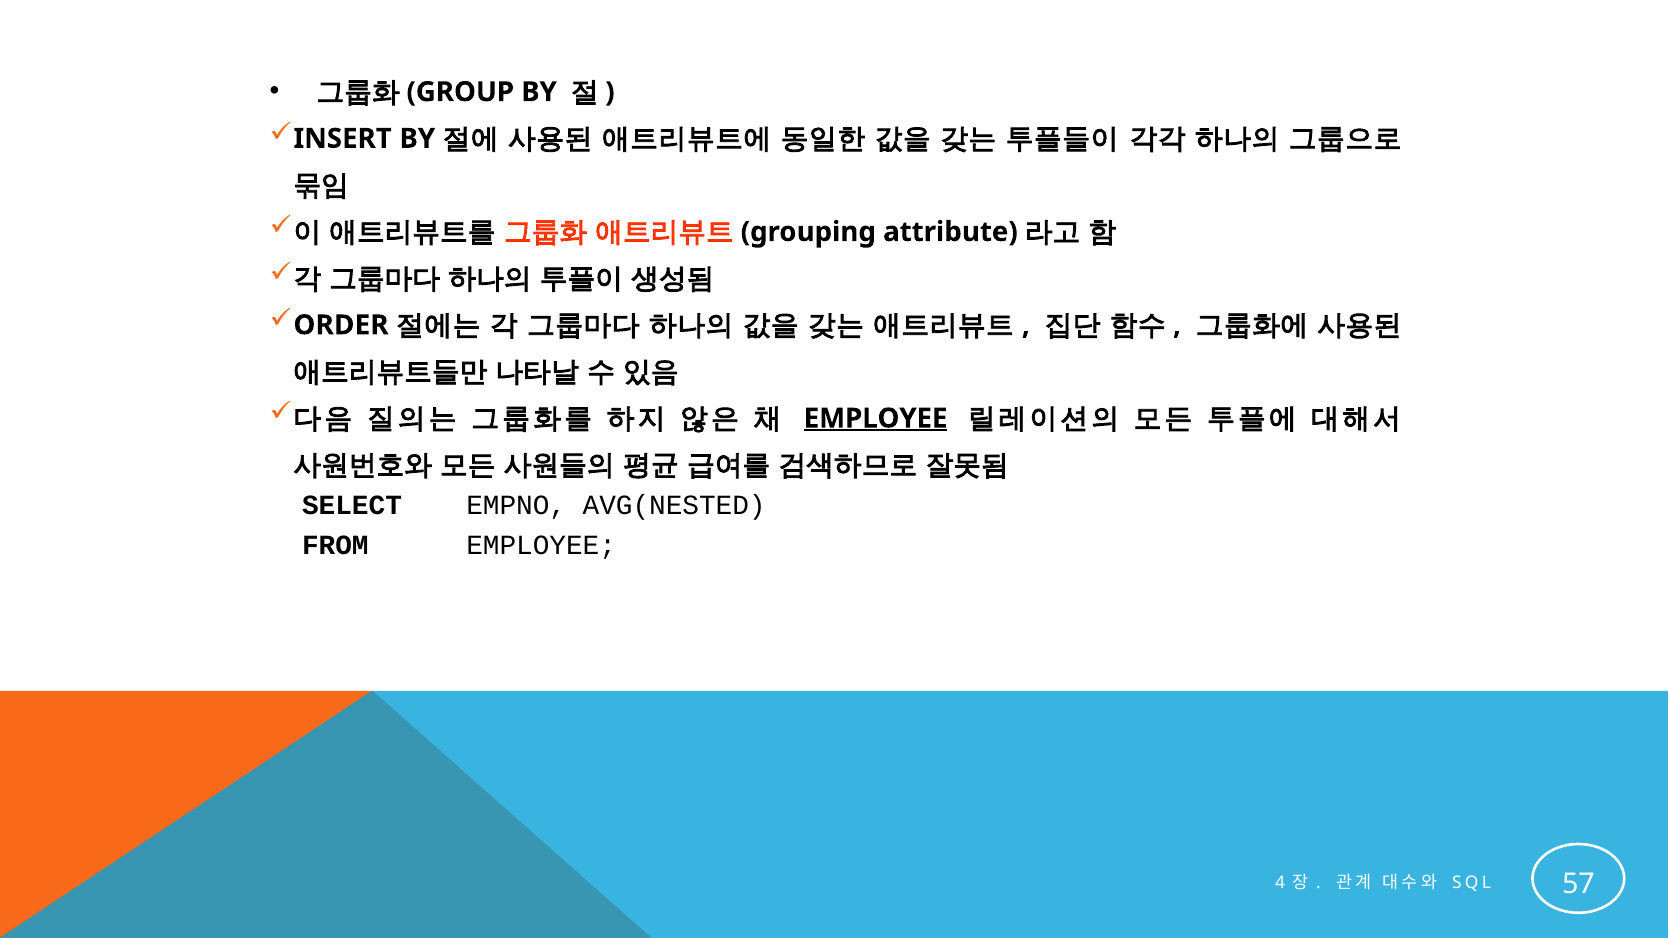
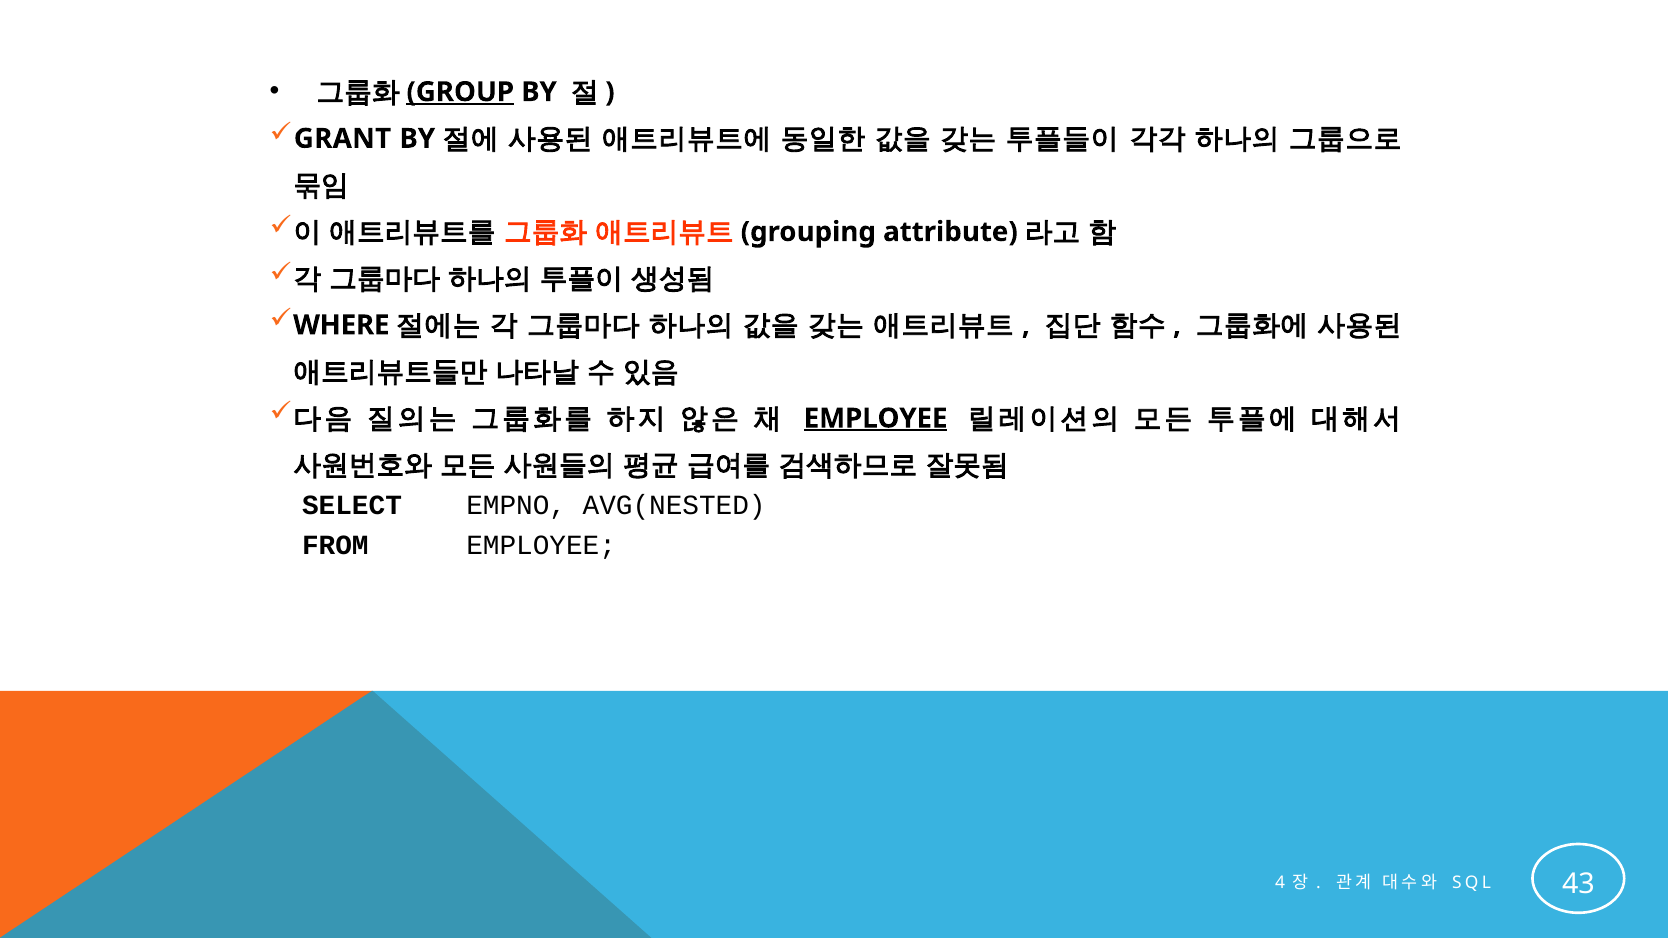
GROUP underline: none -> present (460, 92)
INSERT: INSERT -> GRANT (342, 139)
ORDER: ORDER -> WHERE (341, 325)
57: 57 -> 43 (1578, 884)
